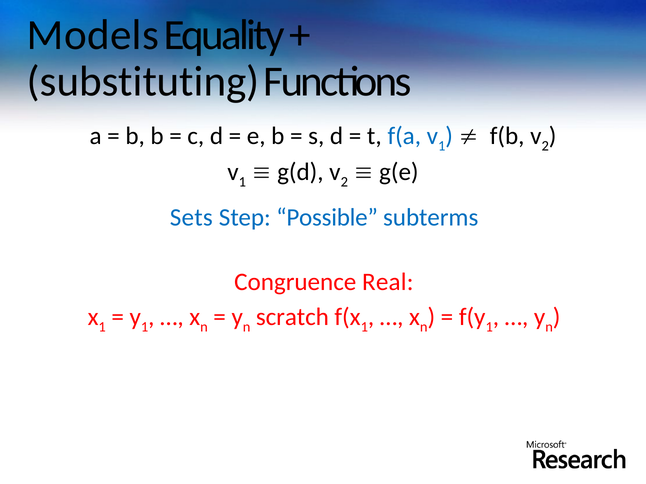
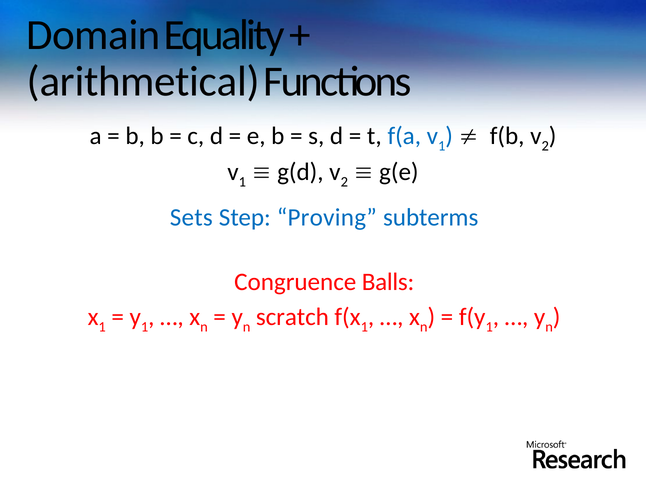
Models: Models -> Domain (93, 35)
substituting: substituting -> arithmetical (143, 81)
Possible: Possible -> Proving (327, 218)
Real: Real -> Balls (388, 282)
